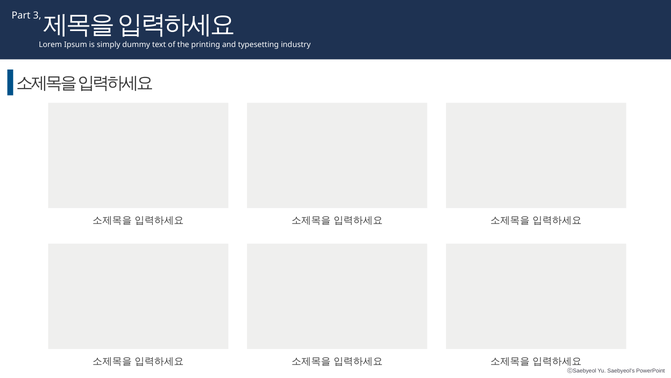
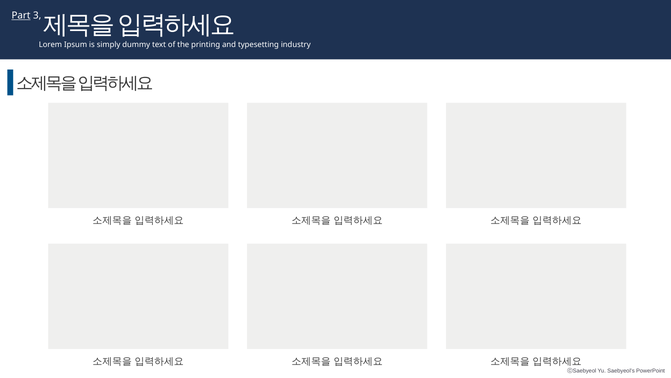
Part underline: none -> present (21, 15)
